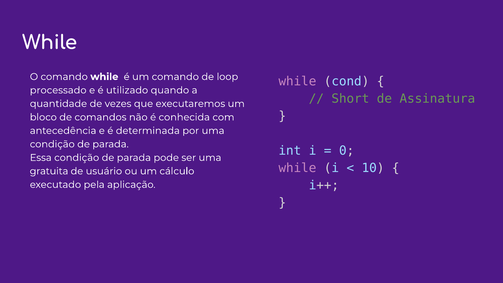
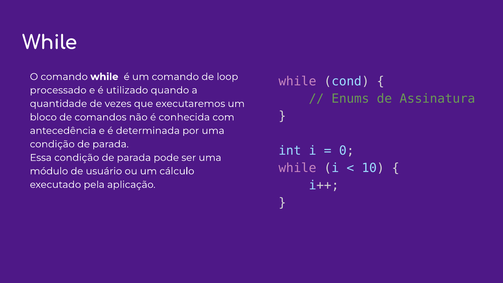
Short: Short -> Enums (350, 99)
gratuita: gratuita -> módulo (49, 171)
